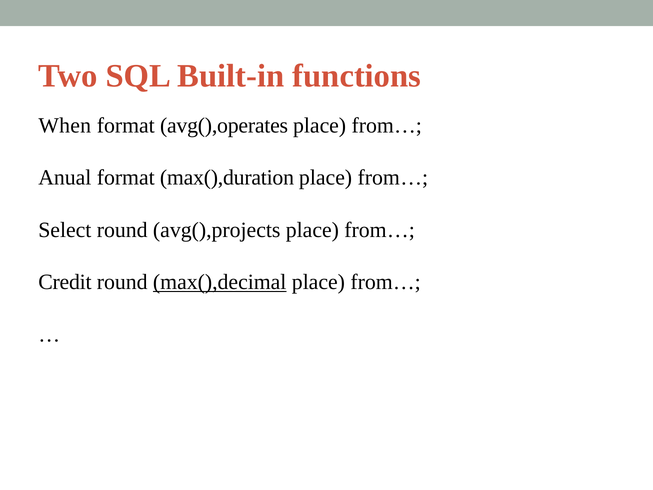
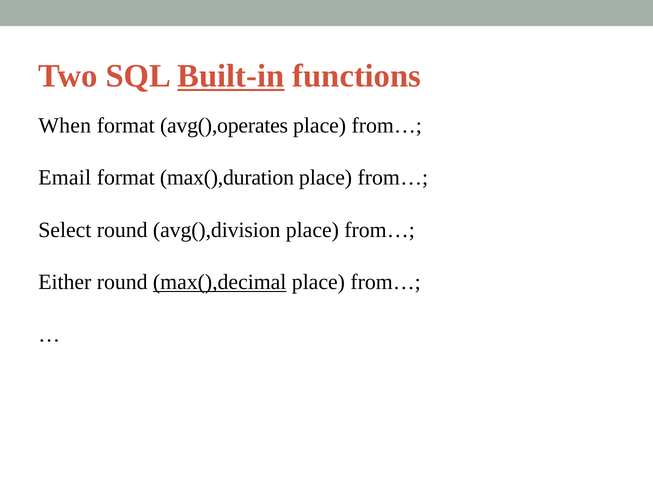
Built-in underline: none -> present (231, 76)
Anual: Anual -> Email (65, 178)
avg(),projects: avg(),projects -> avg(),division (217, 230)
Credit: Credit -> Either (65, 282)
